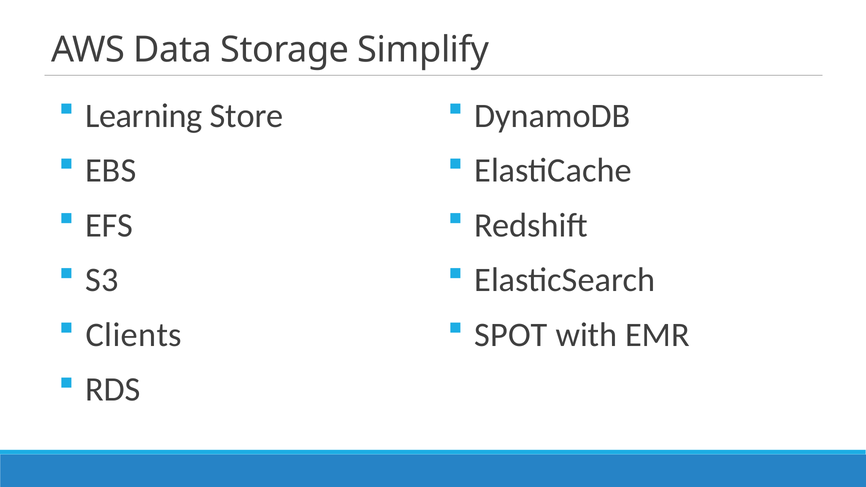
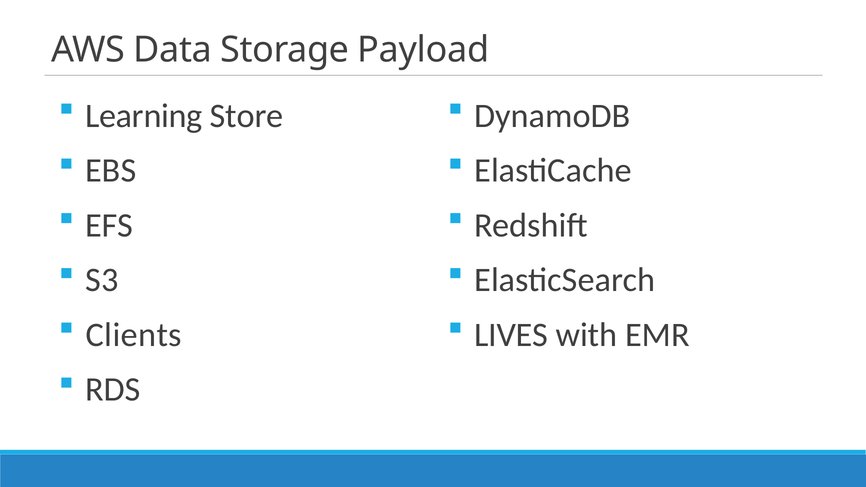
Simplify: Simplify -> Payload (423, 50)
SPOT: SPOT -> LIVES (511, 335)
